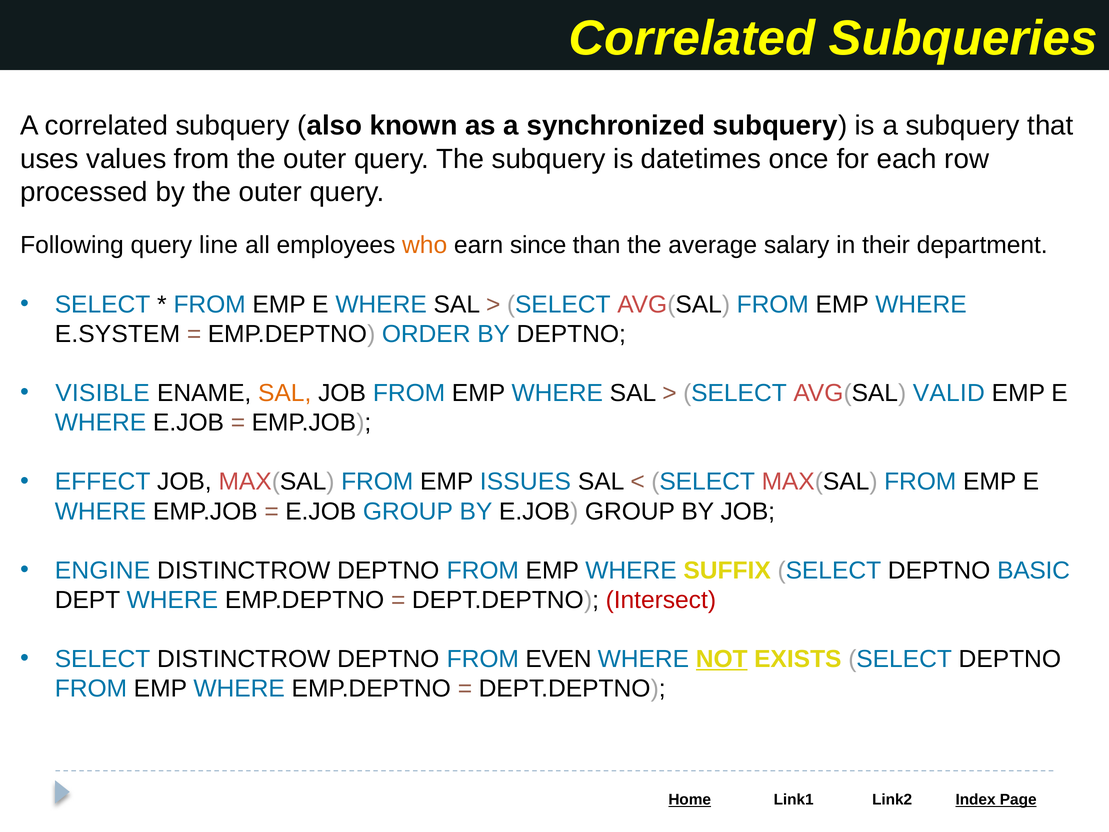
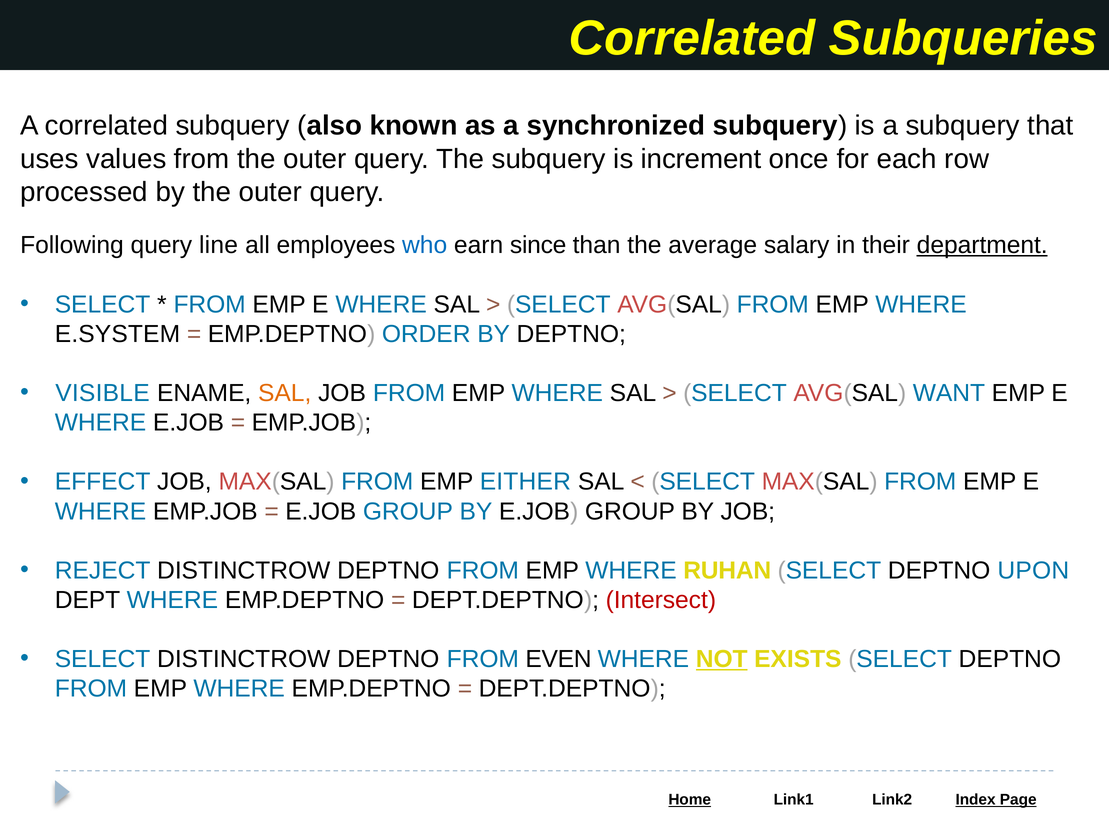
datetimes: datetimes -> increment (701, 159)
who colour: orange -> blue (425, 245)
department underline: none -> present (982, 245)
VALID: VALID -> WANT (949, 393)
ISSUES: ISSUES -> EITHER (525, 482)
ENGINE: ENGINE -> REJECT (103, 570)
SUFFIX: SUFFIX -> RUHAN (727, 570)
BASIC: BASIC -> UPON (1033, 570)
